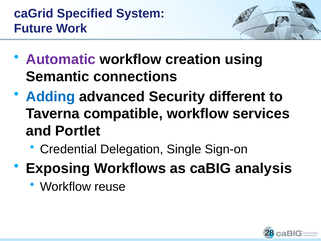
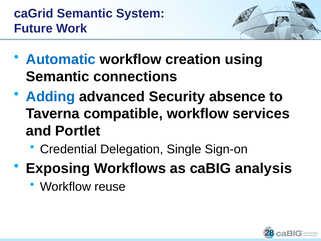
caGrid Specified: Specified -> Semantic (85, 13)
Automatic colour: purple -> blue (61, 59)
different: different -> absence (237, 96)
